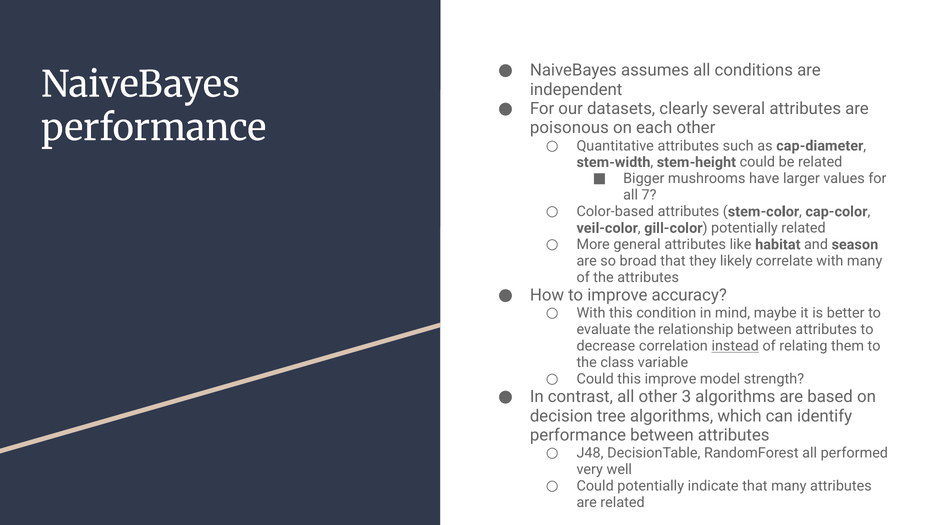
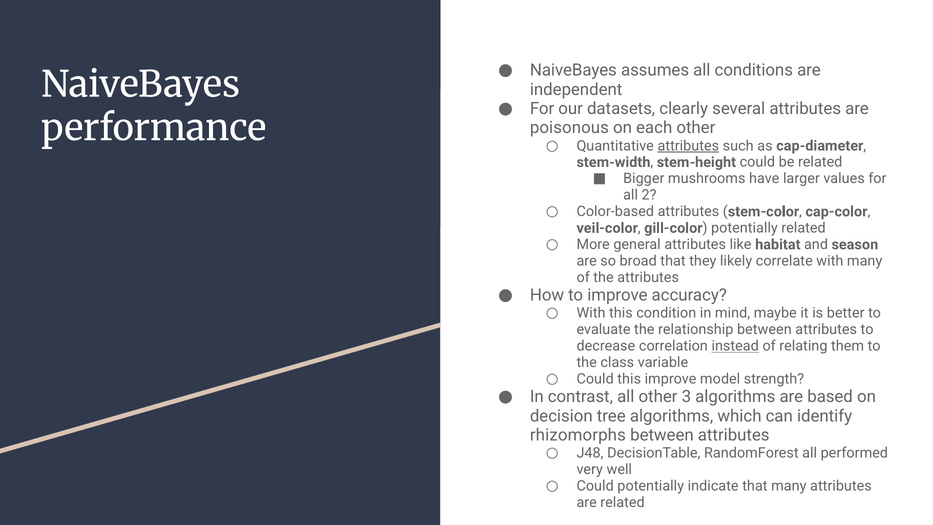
attributes underline: none -> present (688, 146)
7: 7 -> 2 (649, 195)
performance: performance -> rhizomorphs (578, 435)
